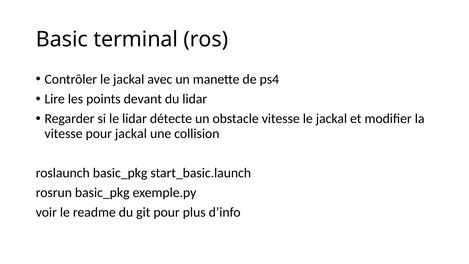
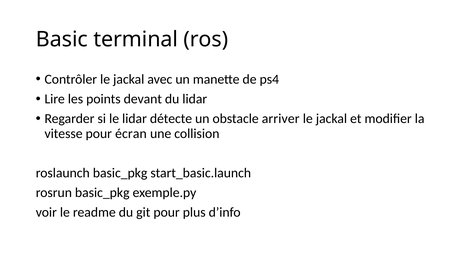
obstacle vitesse: vitesse -> arriver (281, 119)
pour jackal: jackal -> écran (131, 133)
